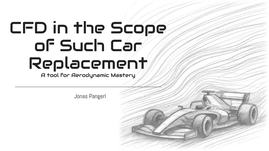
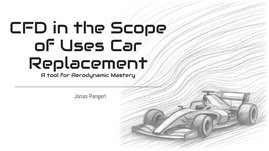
Such: Such -> Uses (82, 46)
